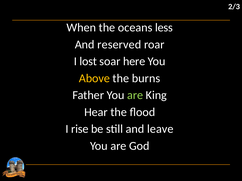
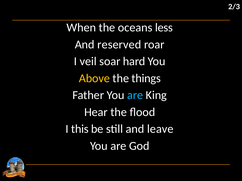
lost: lost -> veil (88, 62)
here: here -> hard (134, 62)
burns: burns -> things (146, 78)
are colour: light green -> light blue (135, 95)
rise: rise -> this (80, 129)
